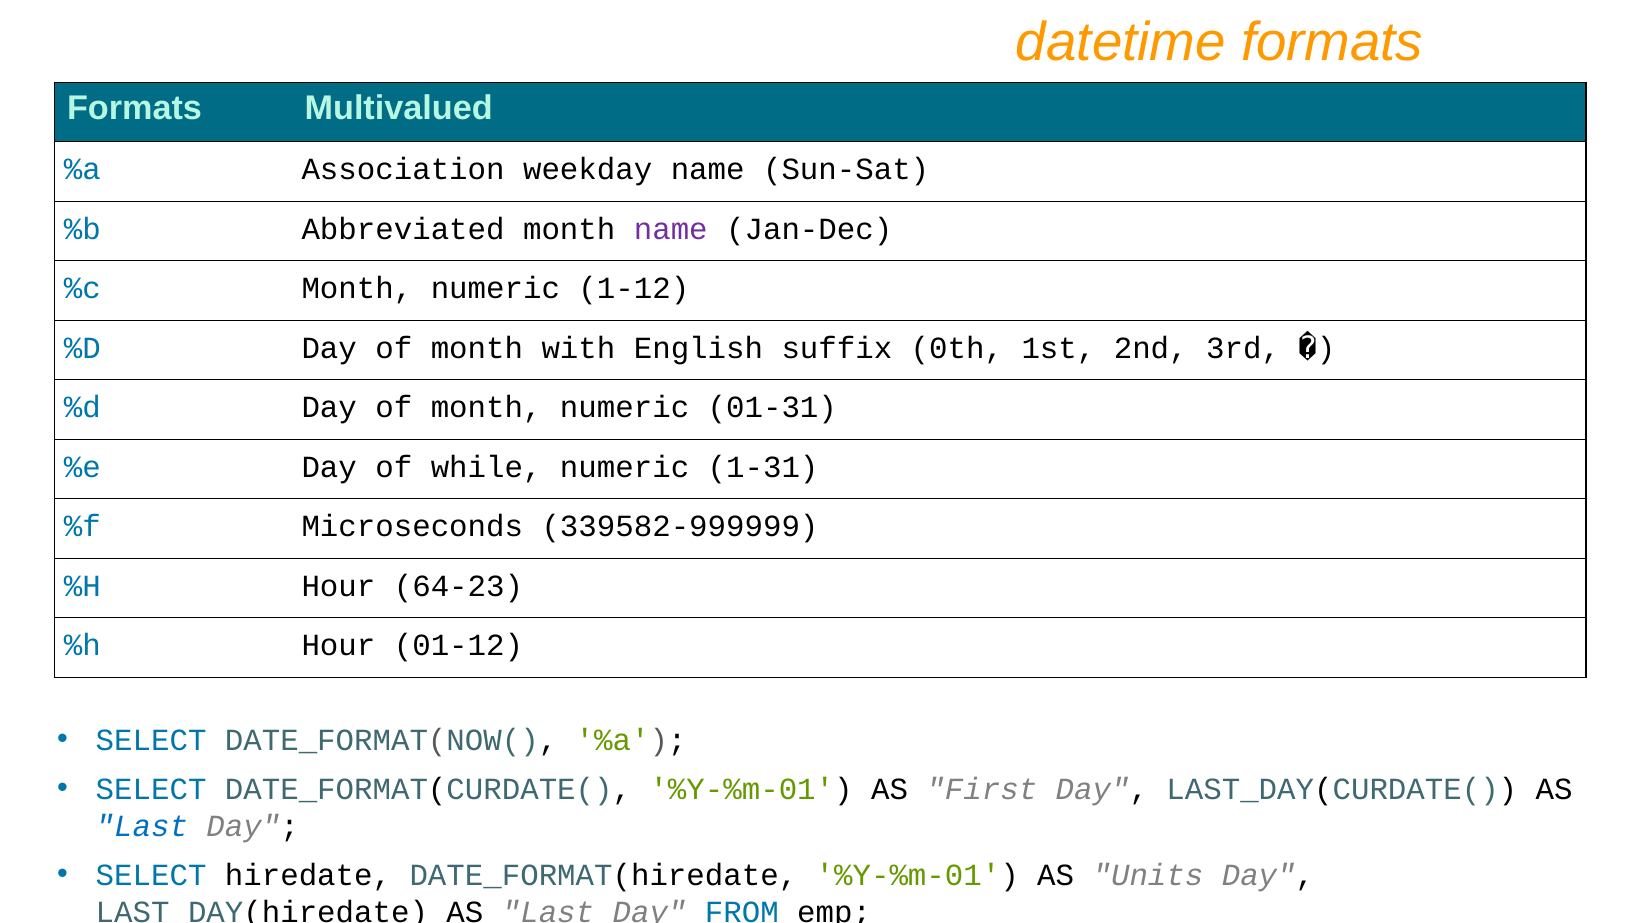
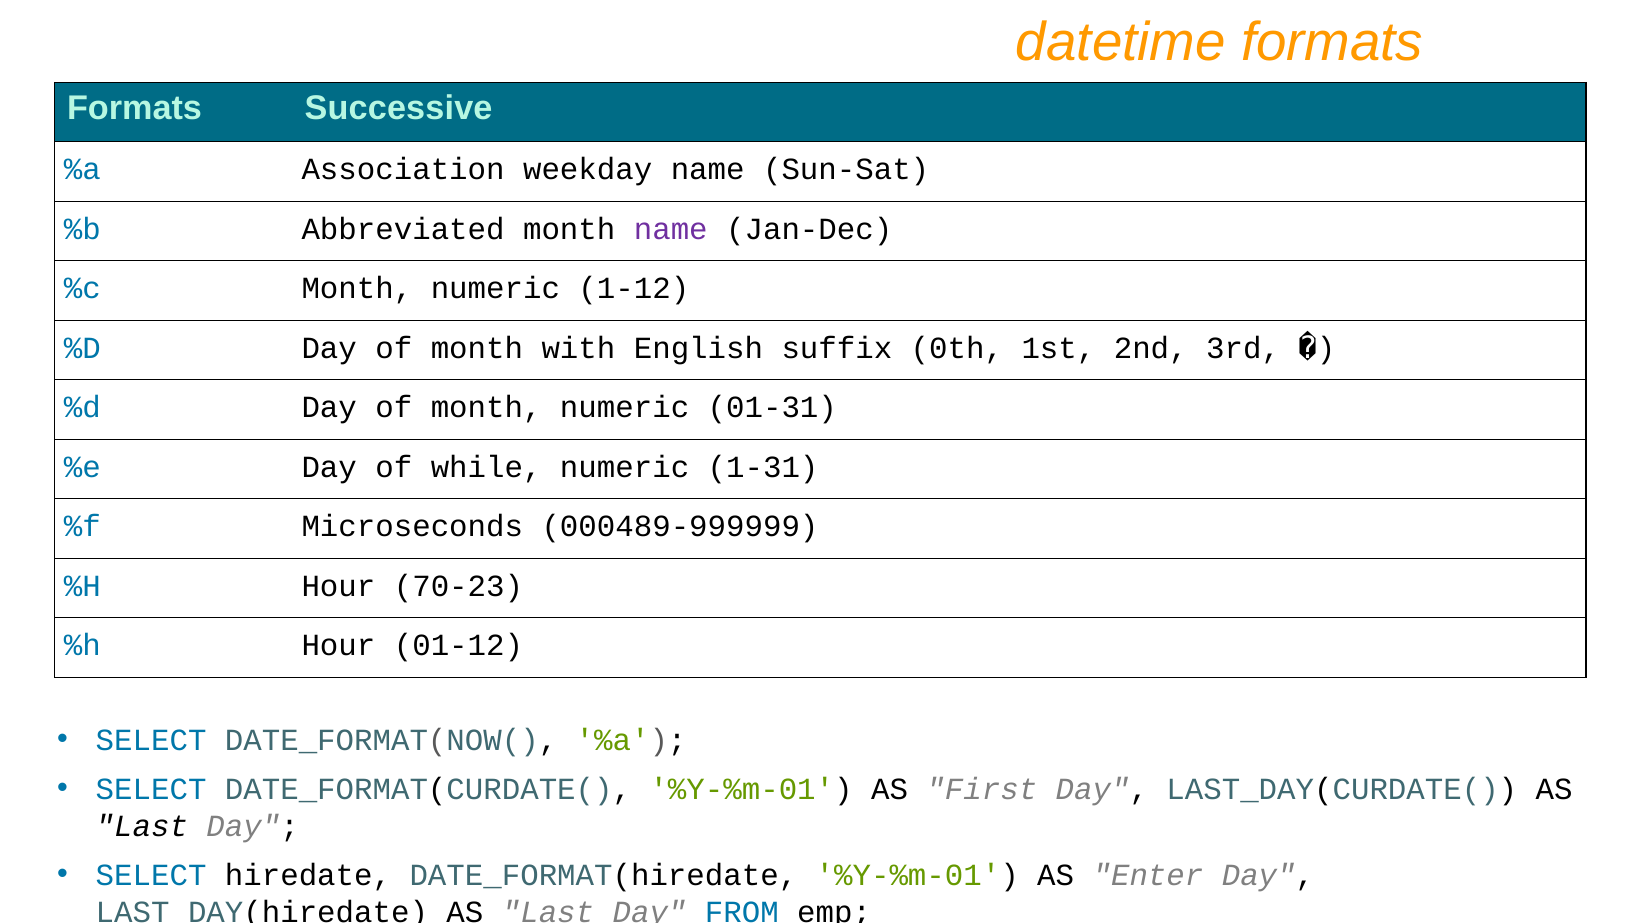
Multivalued: Multivalued -> Successive (399, 108)
339582-999999: 339582-999999 -> 000489-999999 (680, 527)
64-23: 64-23 -> 70-23 (458, 586)
Last colour: blue -> black (142, 826)
Units: Units -> Enter (1148, 876)
